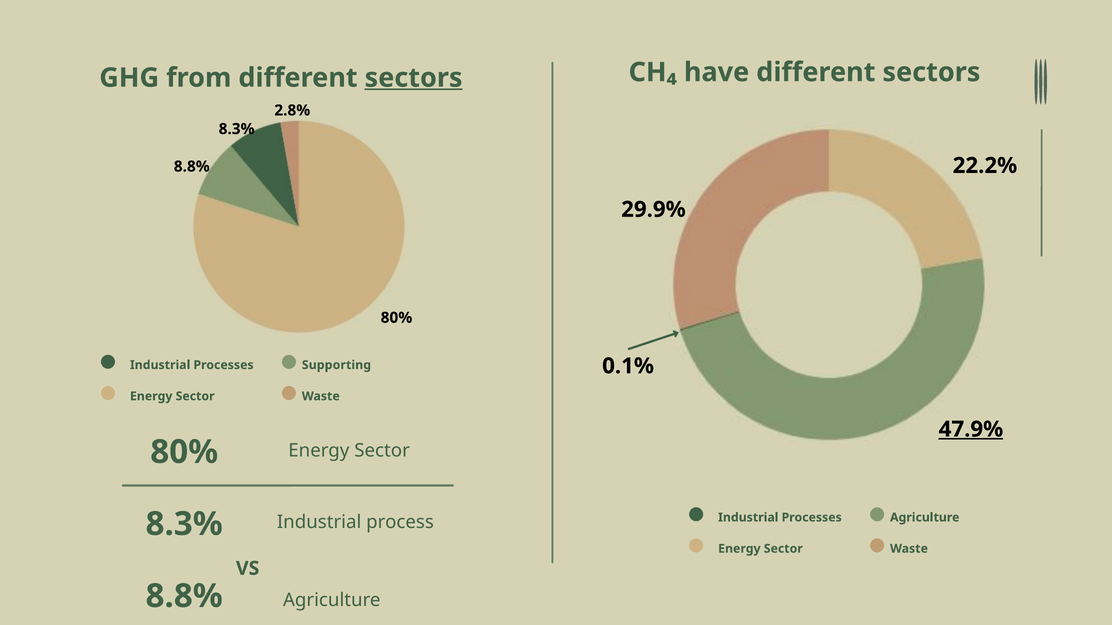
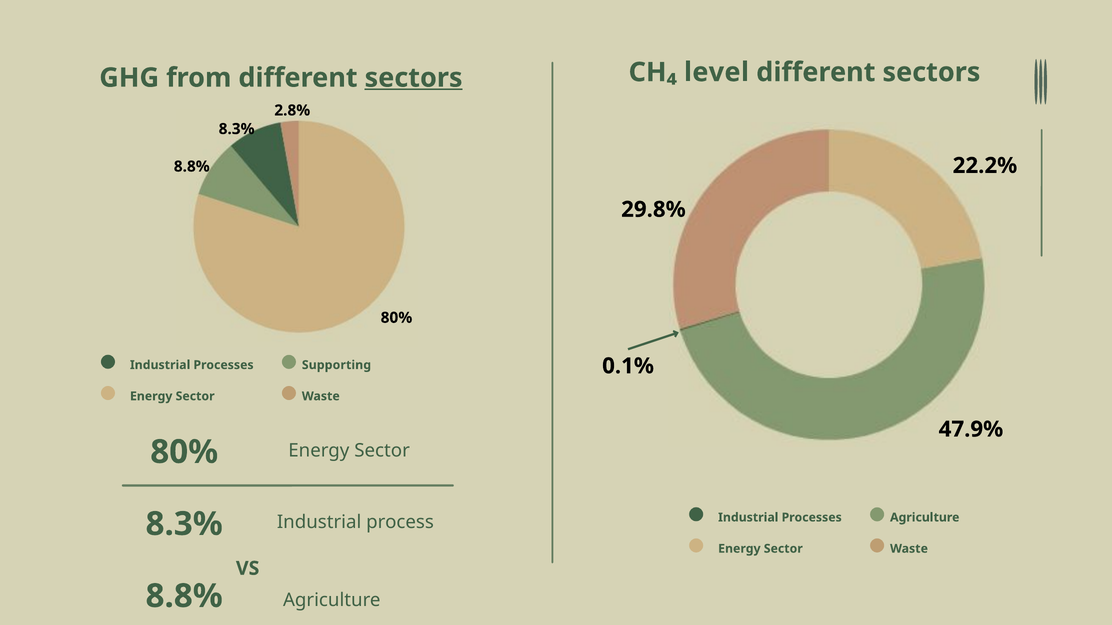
have: have -> level (716, 72)
29.9%: 29.9% -> 29.8% (653, 210)
47.9% underline: present -> none (971, 430)
